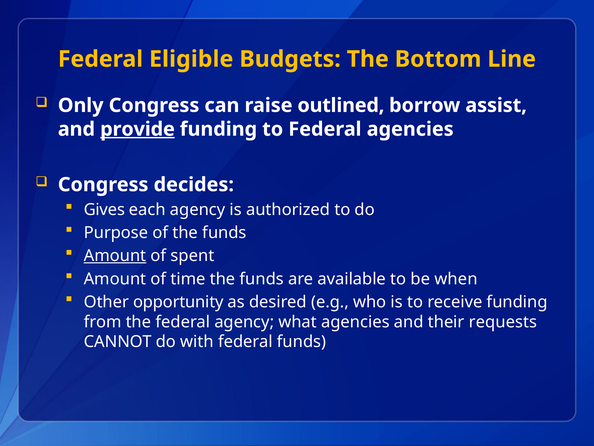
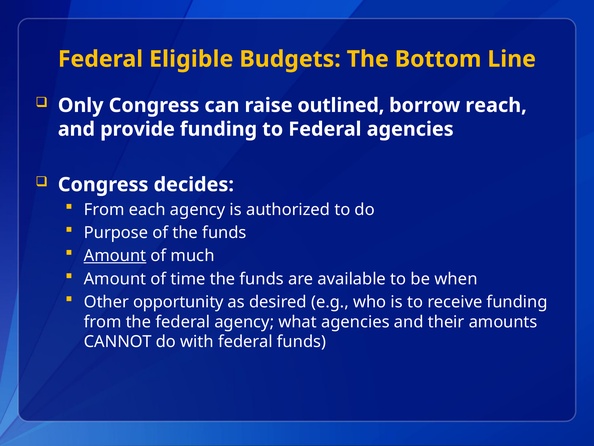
assist: assist -> reach (496, 105)
provide underline: present -> none (138, 129)
Gives: Gives -> From (104, 209)
spent: spent -> much (193, 256)
requests: requests -> amounts (503, 322)
